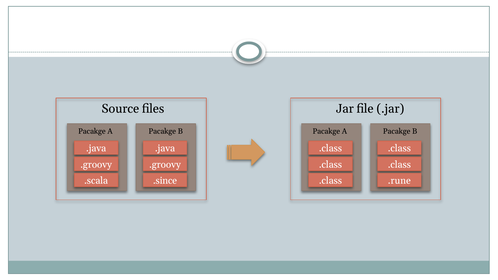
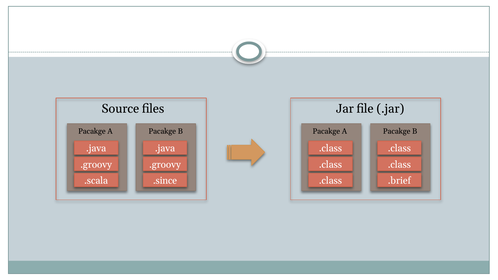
.rune: .rune -> .brief (399, 181)
